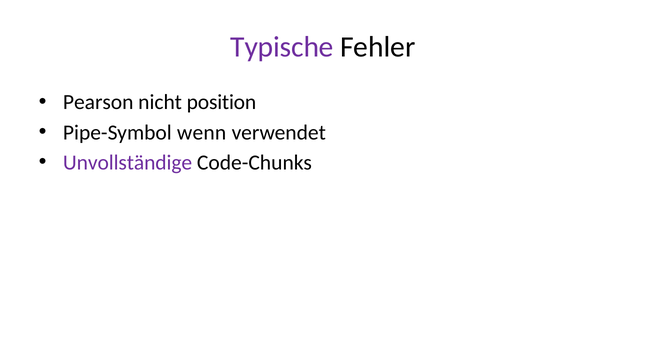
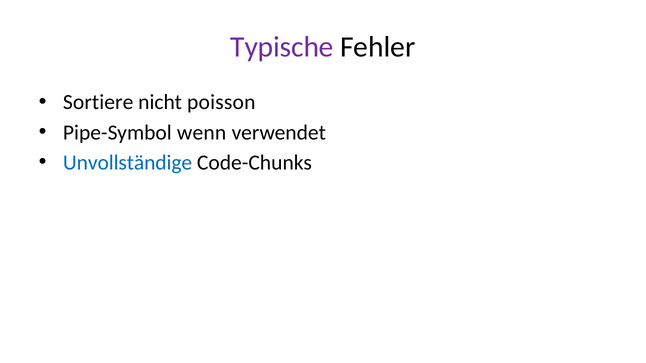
Pearson: Pearson -> Sortiere (98, 102)
position: position -> poisson (221, 102)
Unvollständige colour: purple -> blue (128, 163)
